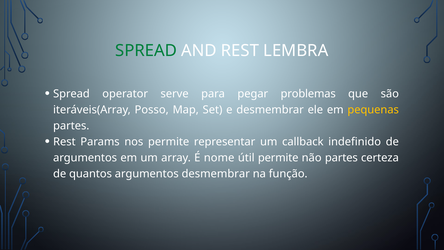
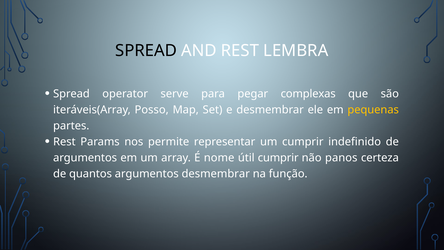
SPREAD colour: green -> black (146, 51)
problemas: problemas -> complexas (308, 94)
um callback: callback -> cumprir (303, 142)
útil permite: permite -> cumprir (278, 158)
não partes: partes -> panos (341, 158)
